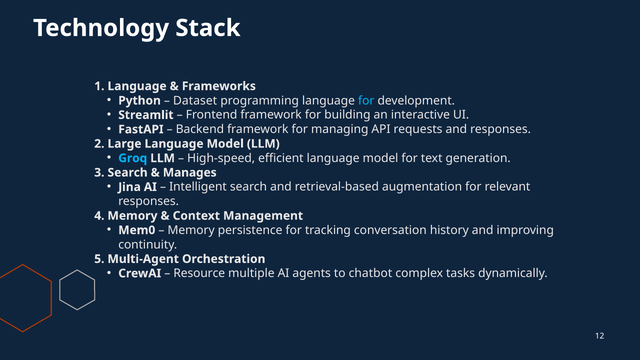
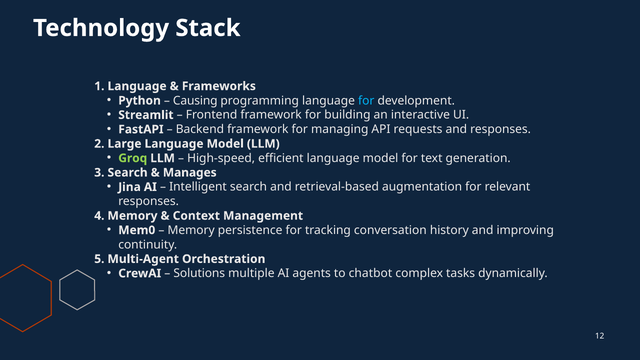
Dataset: Dataset -> Causing (195, 101)
Groq colour: light blue -> light green (133, 158)
Resource: Resource -> Solutions (199, 273)
